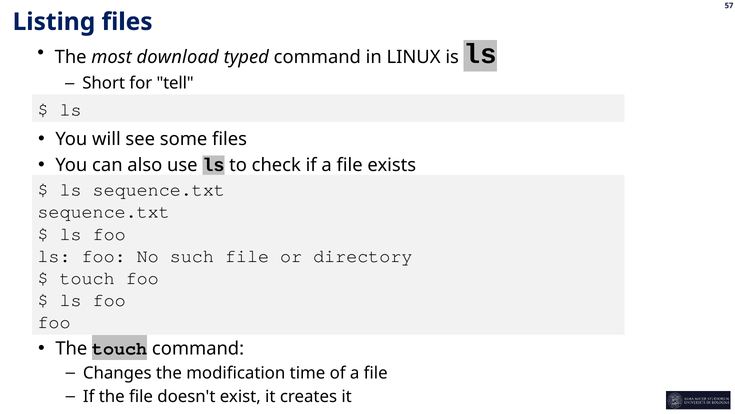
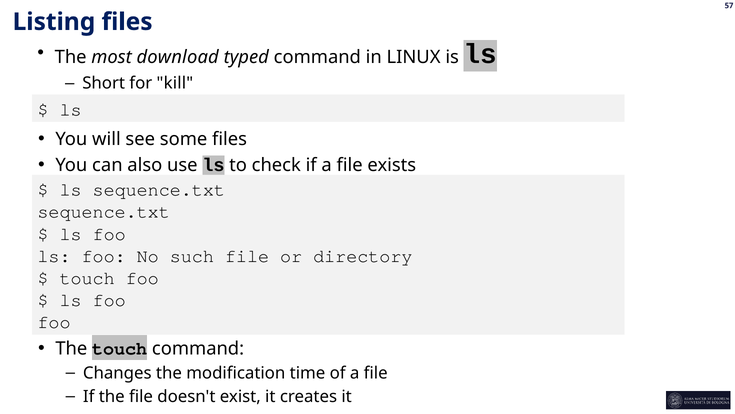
tell: tell -> kill (175, 83)
